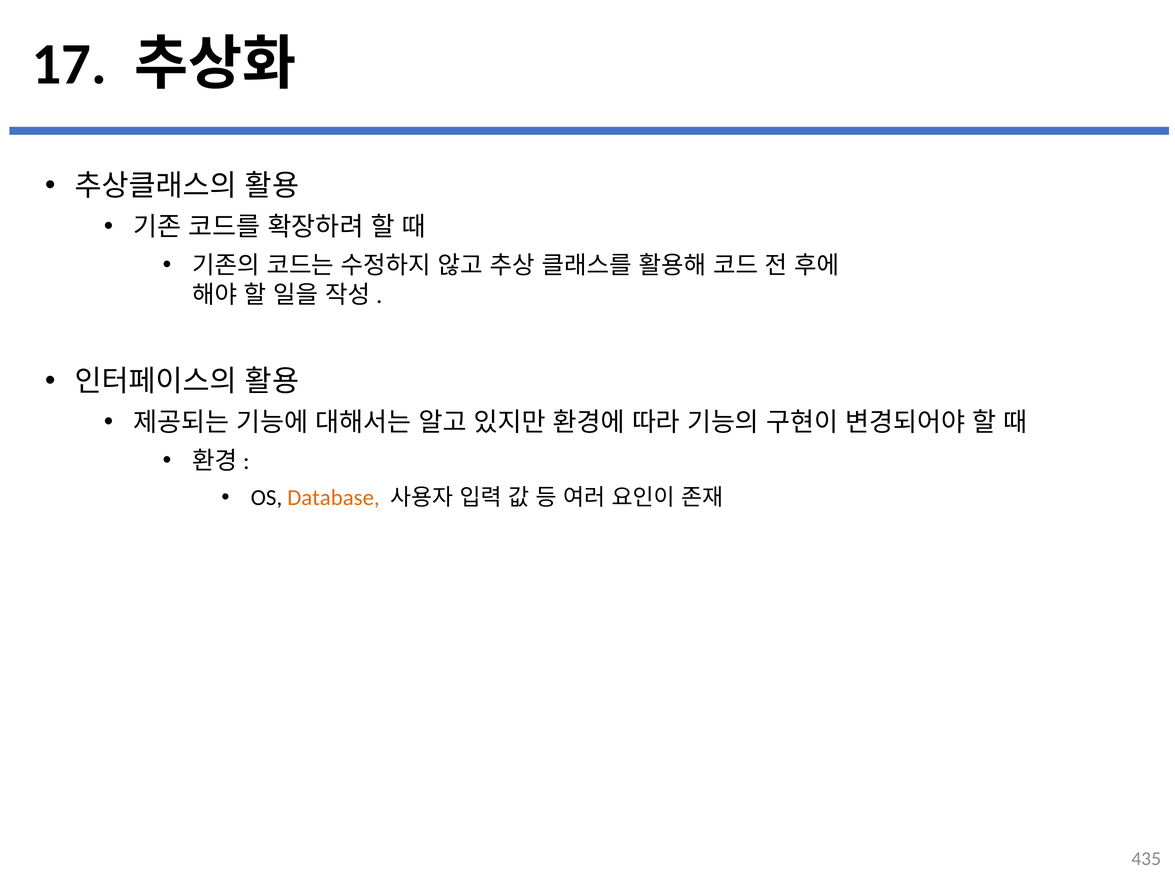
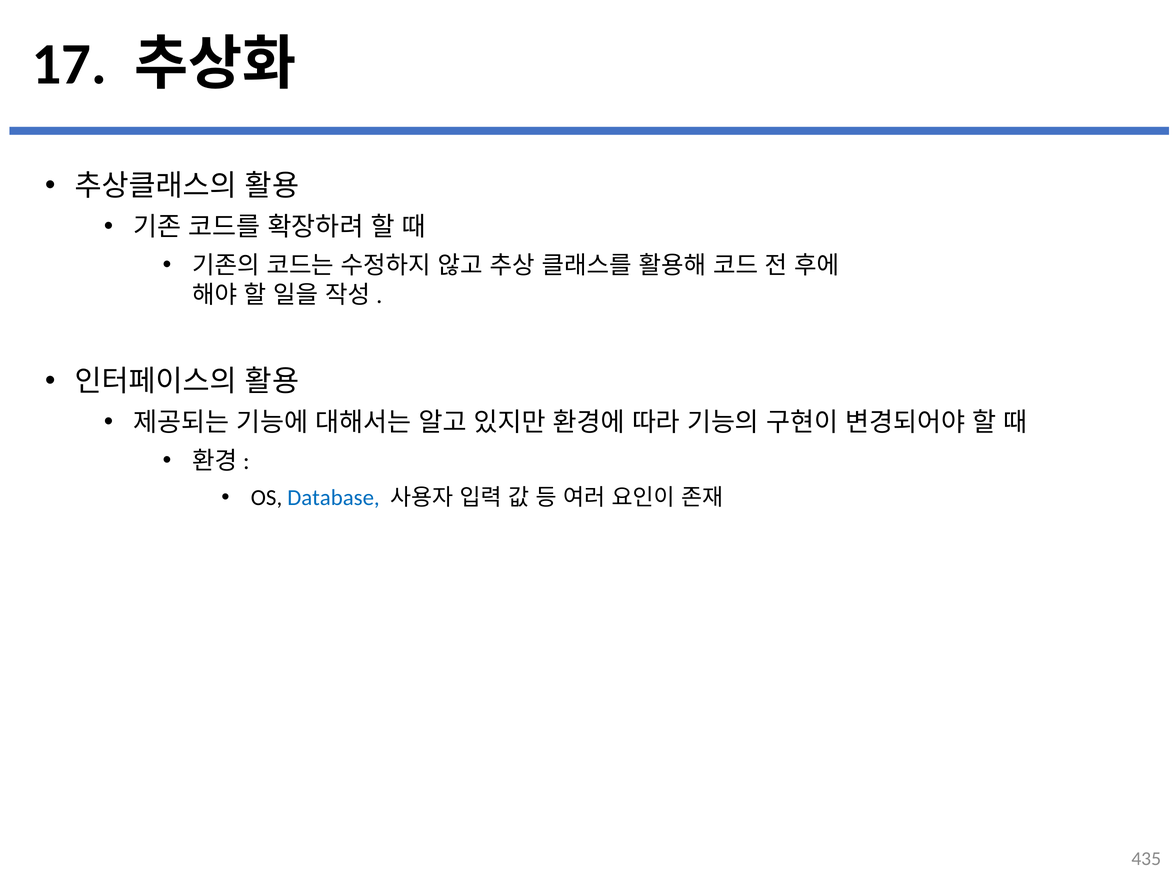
Database colour: orange -> blue (333, 497)
